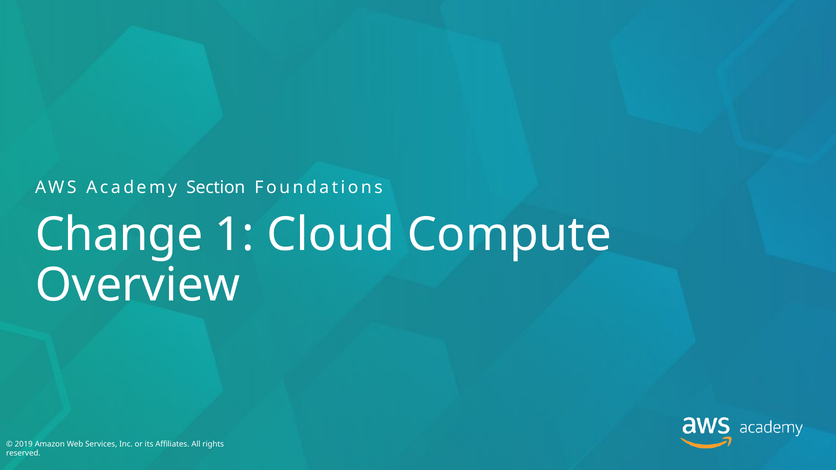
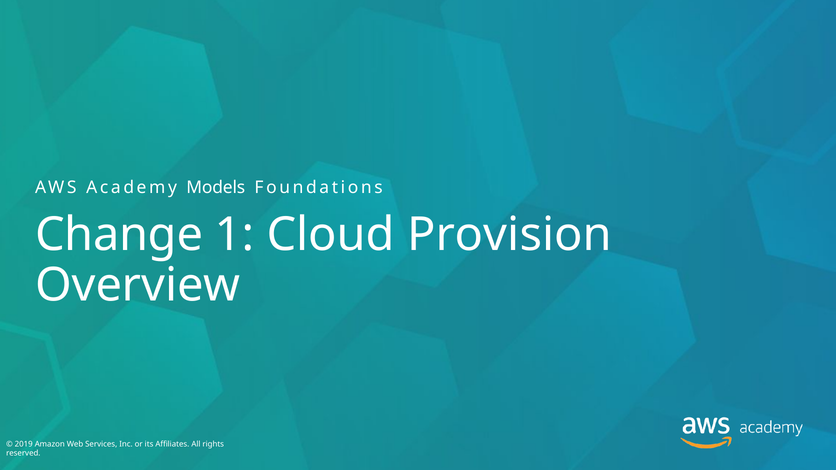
Section: Section -> Models (216, 188)
Compute: Compute -> Provision (509, 235)
